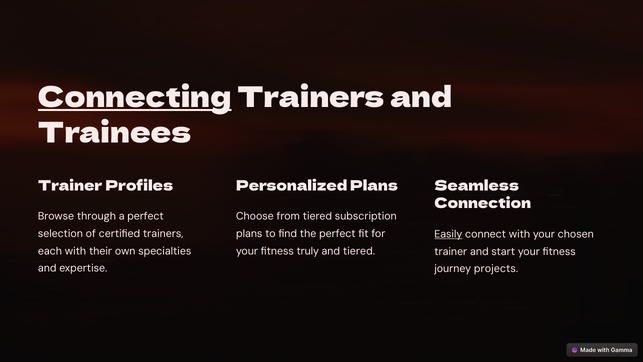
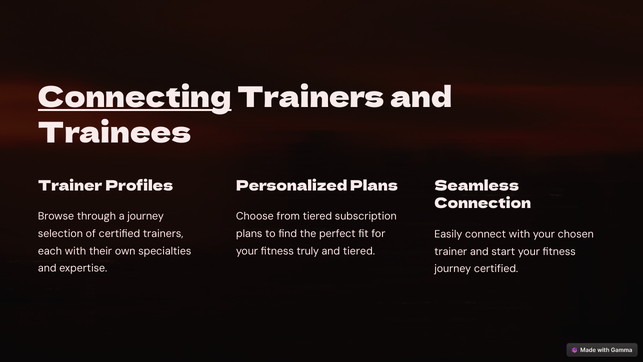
a perfect: perfect -> journey (146, 216)
Easily underline: present -> none (448, 234)
journey projects: projects -> certified (496, 269)
